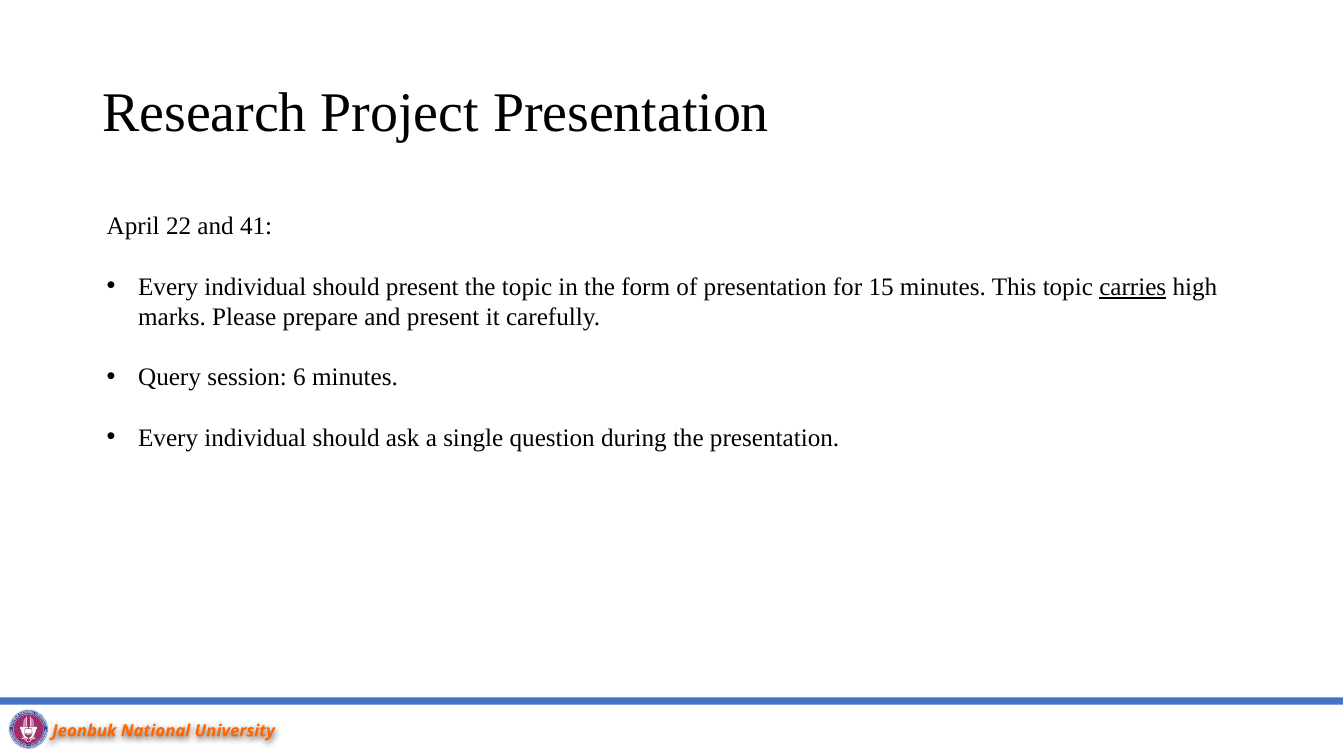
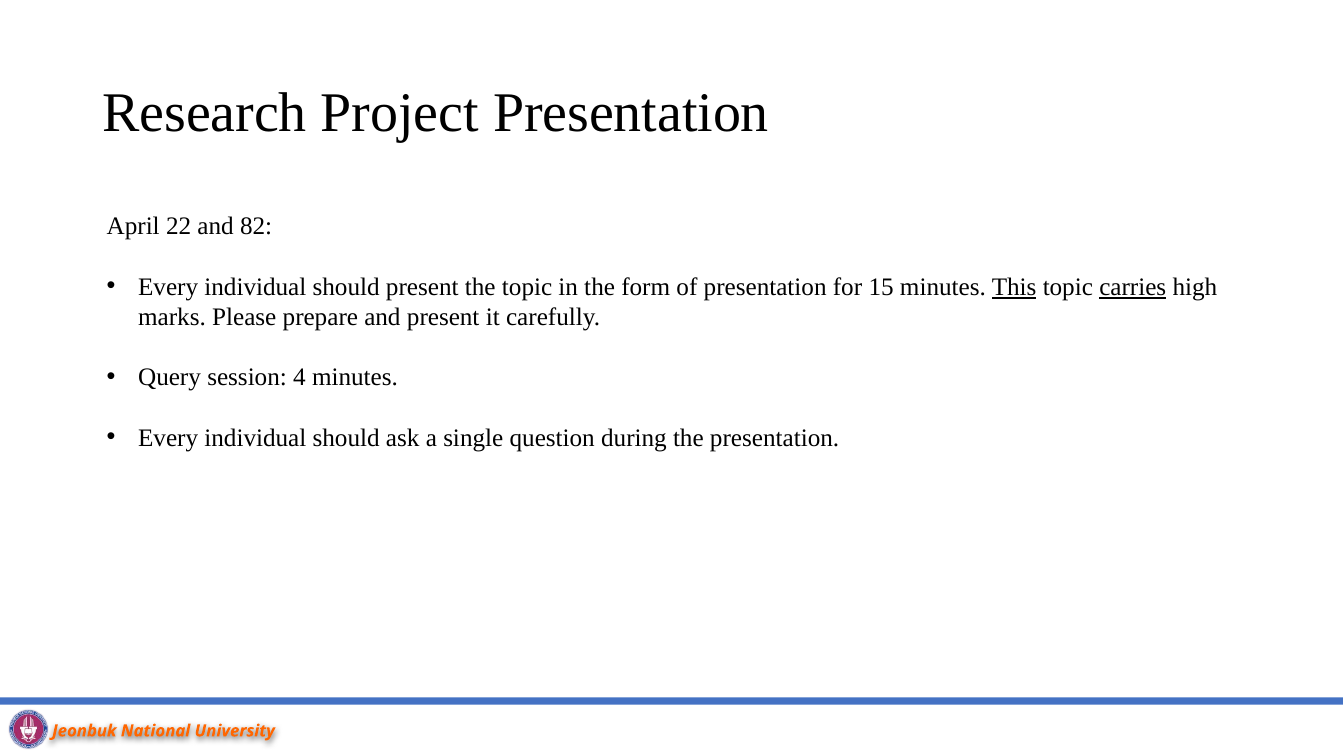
41: 41 -> 82 (256, 227)
This underline: none -> present (1014, 287)
6: 6 -> 4 (299, 378)
